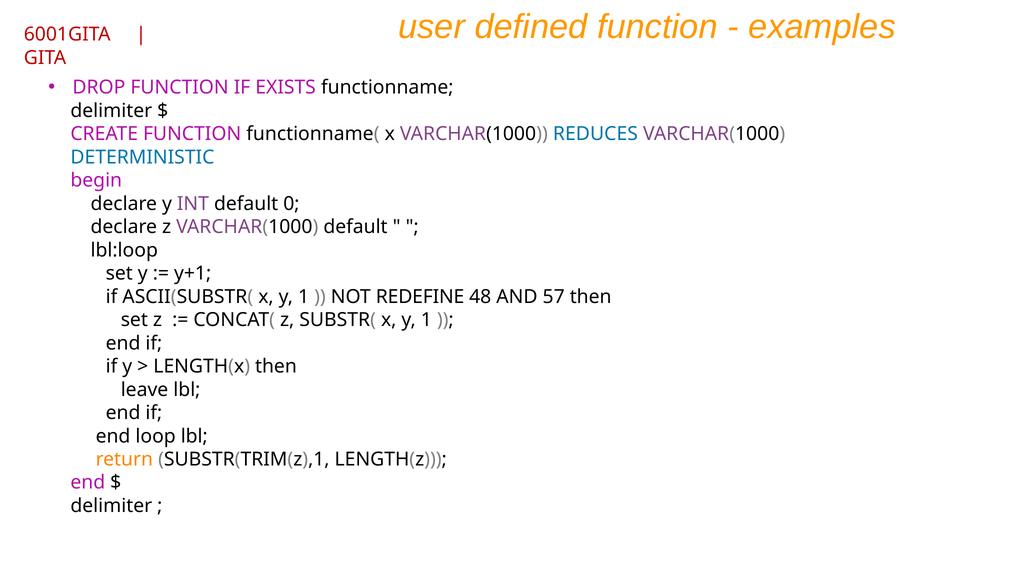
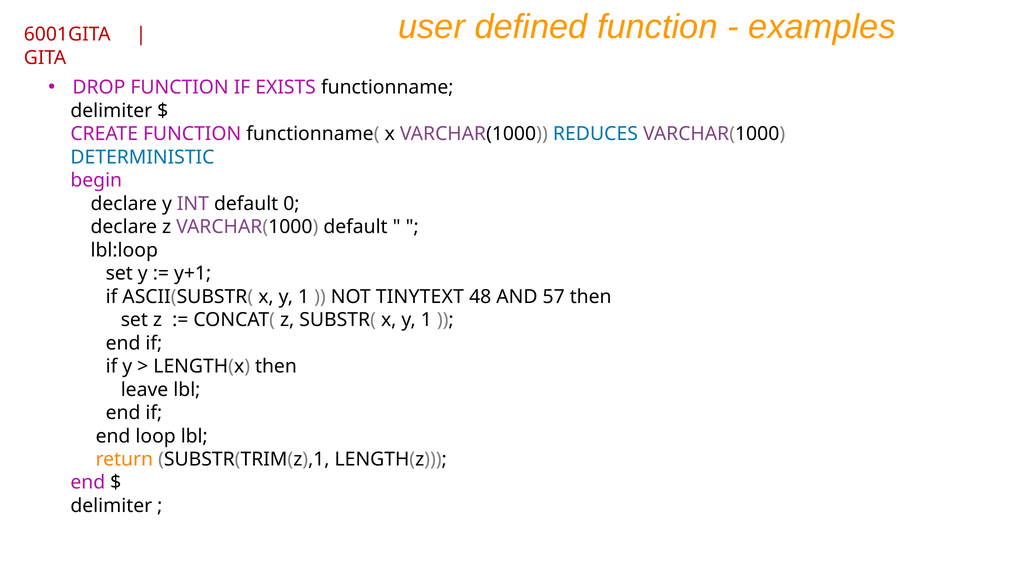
REDEFINE: REDEFINE -> TINYTEXT (420, 297)
